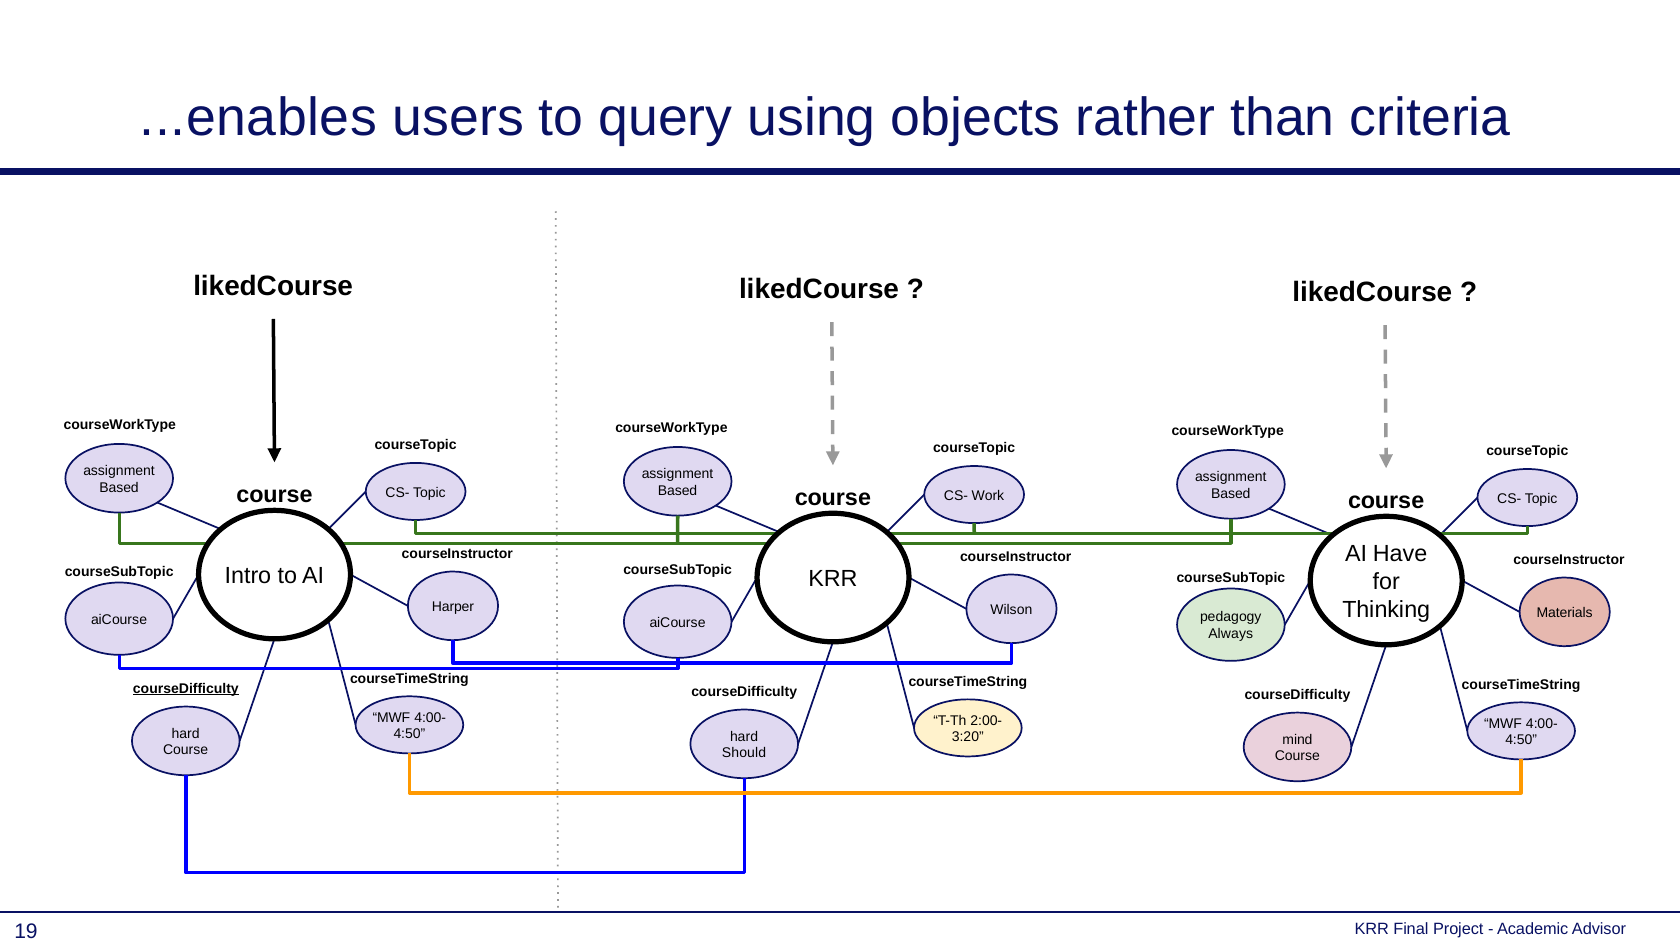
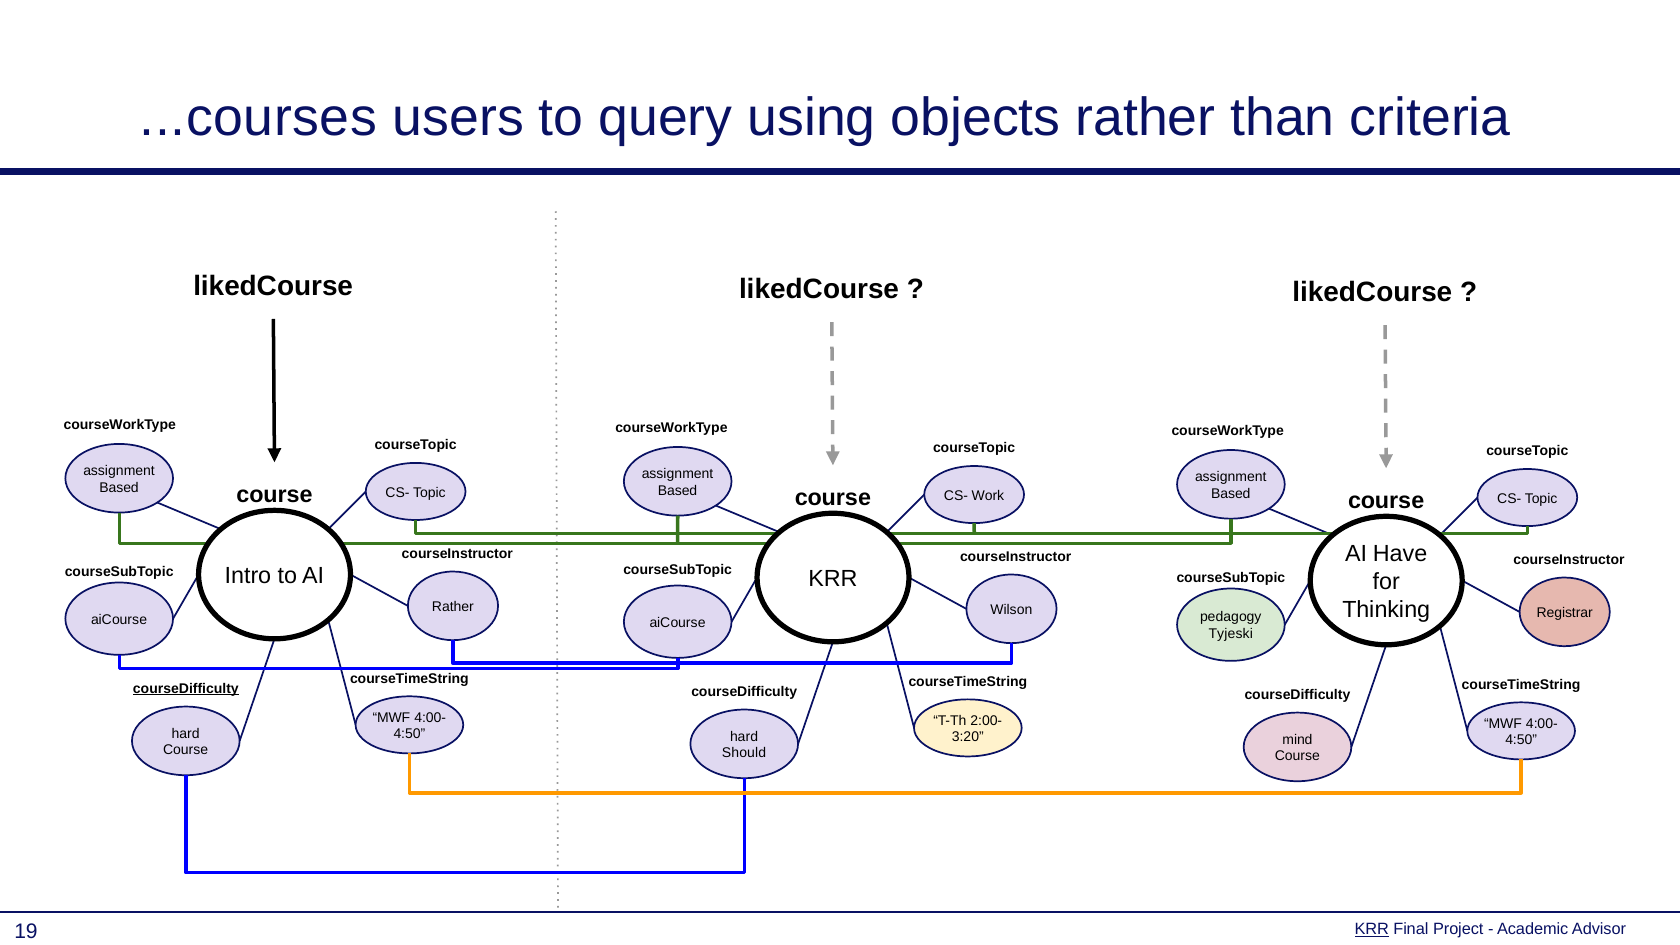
...enables: ...enables -> ...courses (258, 118)
Harper: Harper -> Rather (453, 607)
Materials: Materials -> Registrar (1565, 613)
Always: Always -> Tyjeski (1231, 634)
KRR underline: none -> present (1372, 929)
